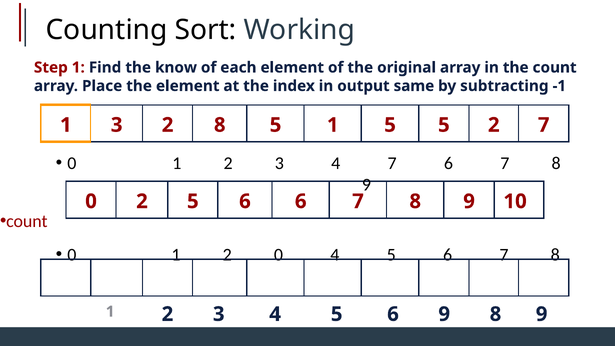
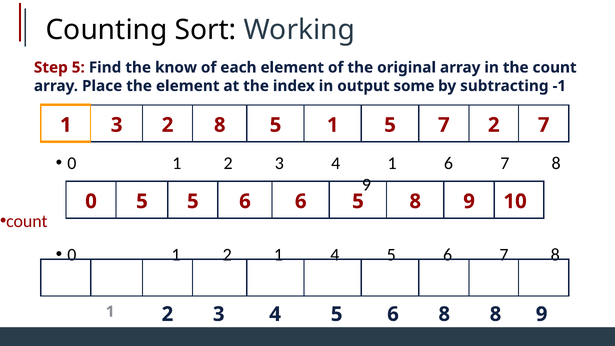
Step 1: 1 -> 5 (78, 67)
same: same -> some (414, 86)
5 5: 5 -> 7 (444, 125)
4 7: 7 -> 1 (392, 163)
0 2: 2 -> 5 (142, 201)
6 6 7: 7 -> 5 (358, 201)
2 0: 0 -> 1 (278, 255)
6 9: 9 -> 8 (444, 314)
